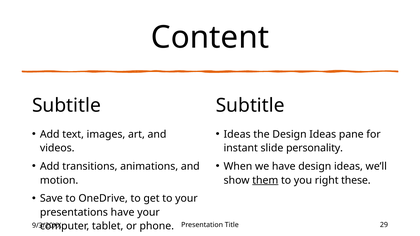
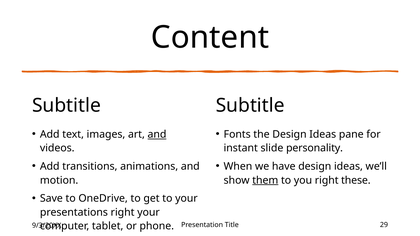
and underline: none -> present (157, 134)
Ideas: Ideas -> Fonts (237, 134)
presentations have: have -> right (123, 213)
